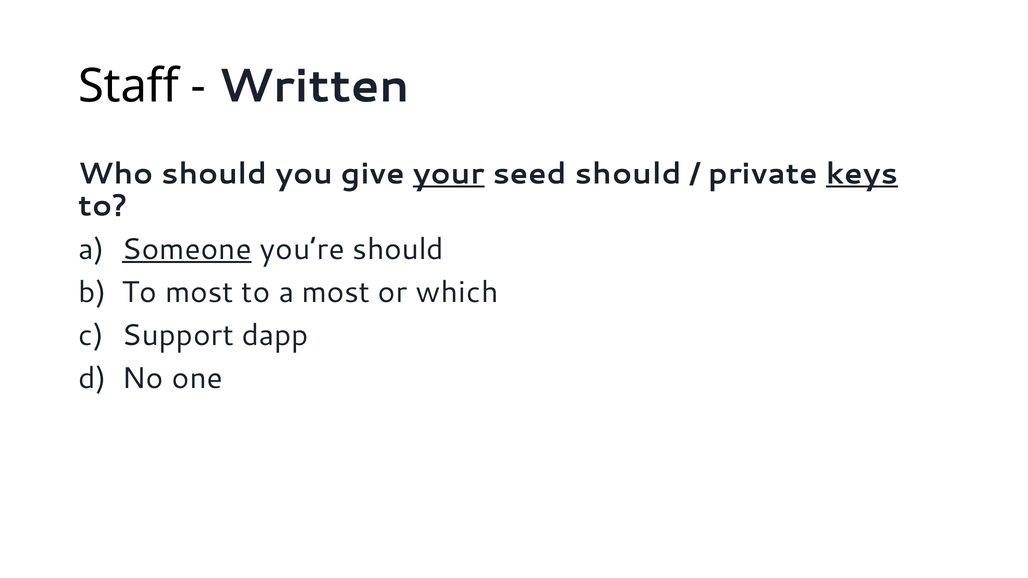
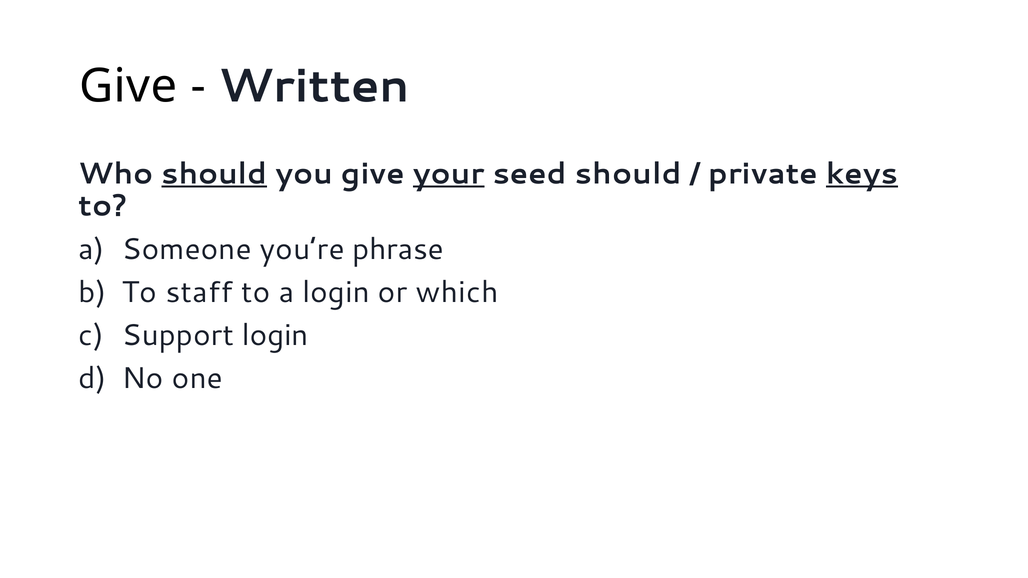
Staff: Staff -> Give (128, 86)
should underline: none -> present (214, 174)
Someone underline: present -> none (187, 249)
you’re should: should -> phrase (398, 249)
To most: most -> staff (199, 292)
a most: most -> login (336, 292)
Support dapp: dapp -> login (275, 336)
